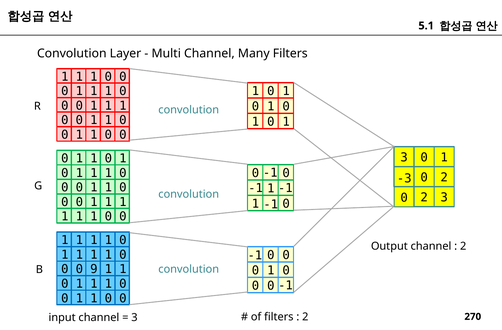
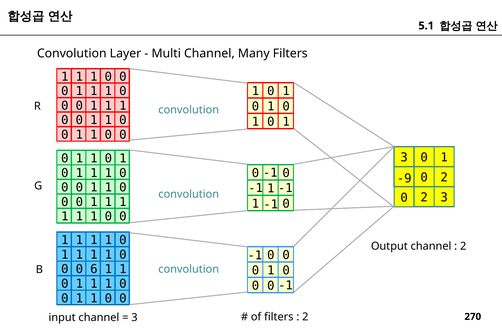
-3: -3 -> -9 (404, 178)
9: 9 -> 6 (94, 269)
